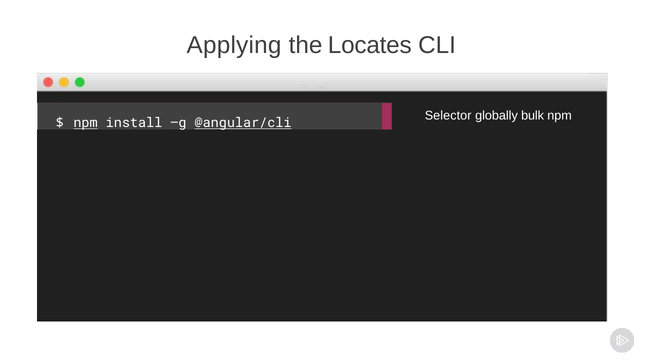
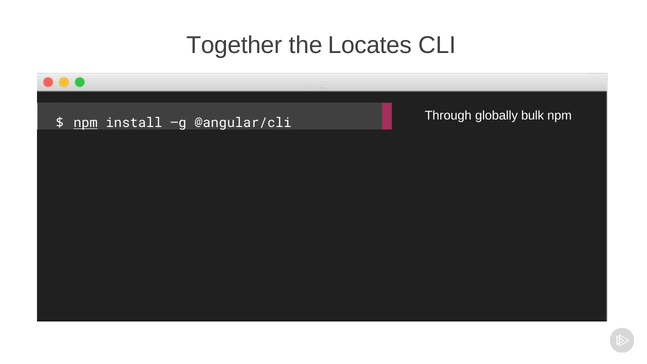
Applying: Applying -> Together (234, 45)
Selector: Selector -> Through (448, 115)
@angular/cli underline: present -> none (243, 123)
